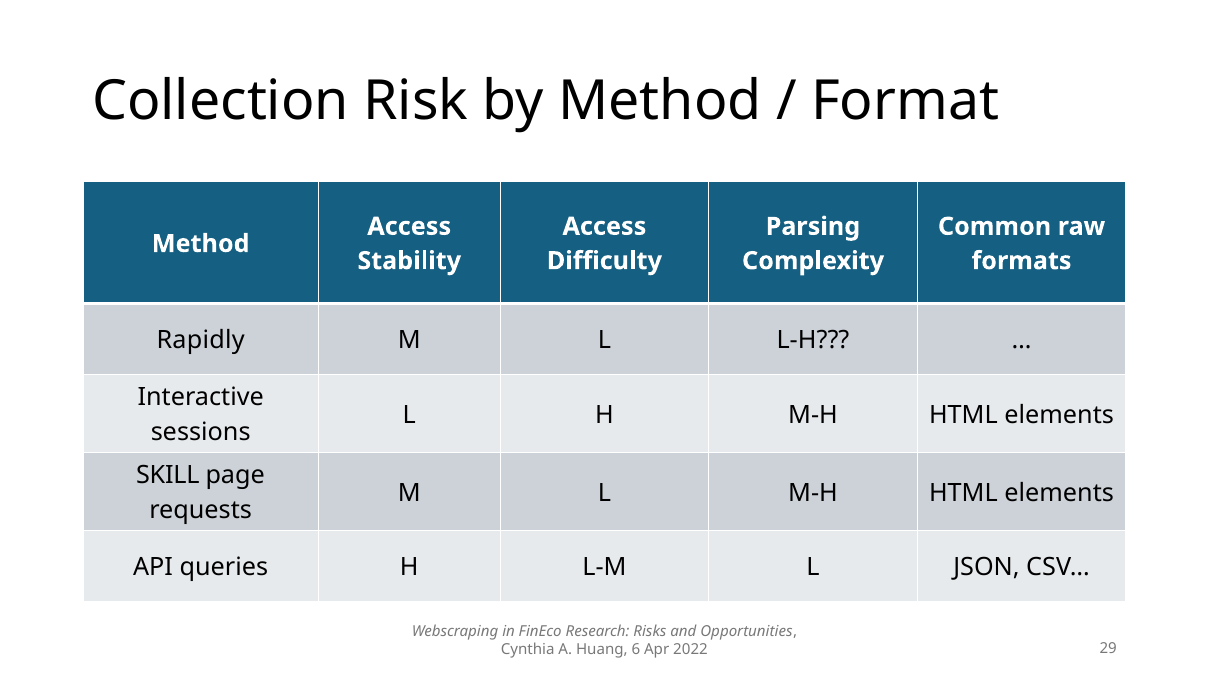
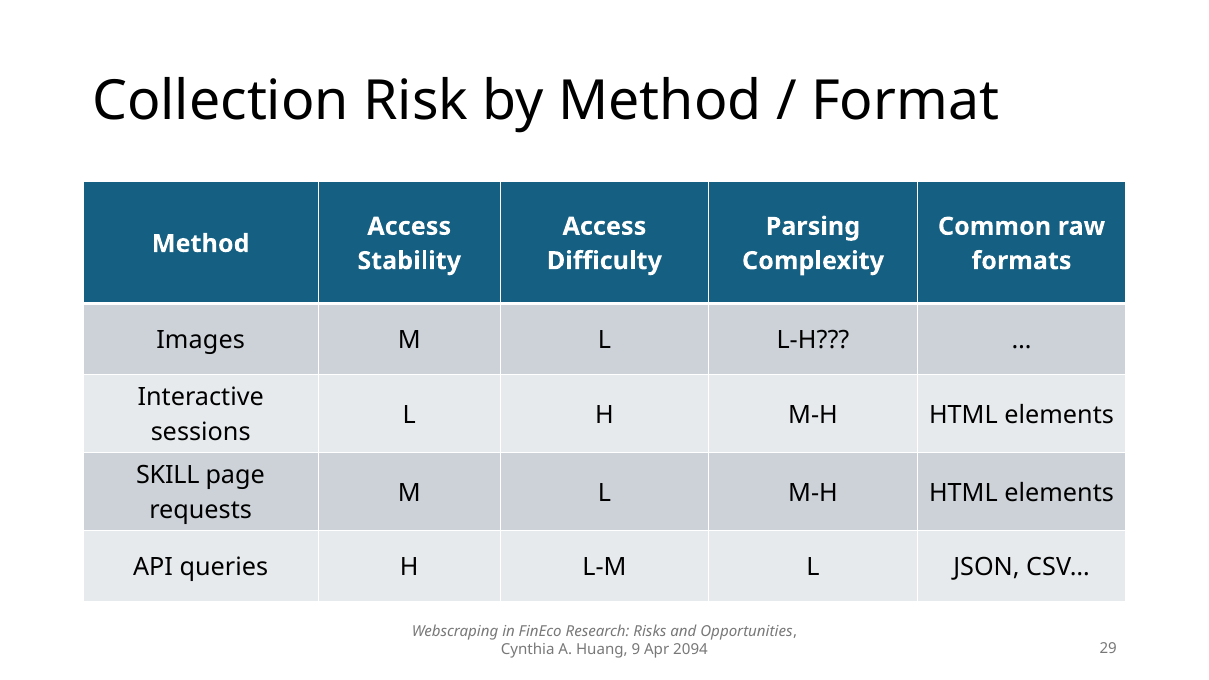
Rapidly: Rapidly -> Images (201, 340)
6: 6 -> 9 (636, 649)
2022: 2022 -> 2094 (690, 649)
